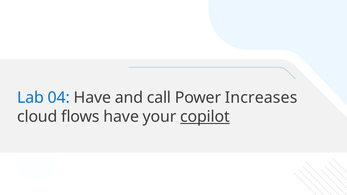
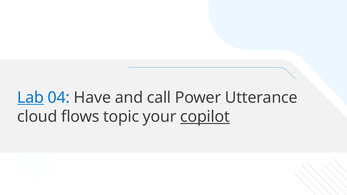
Lab underline: none -> present (31, 98)
Increases: Increases -> Utterance (261, 98)
flows have: have -> topic (121, 117)
